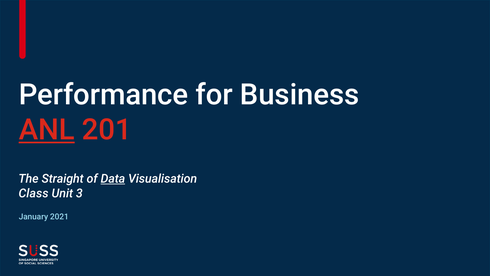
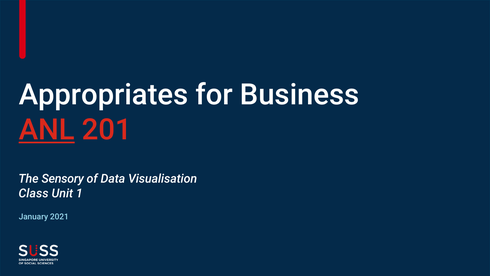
Performance: Performance -> Appropriates (103, 95)
Straight: Straight -> Sensory (63, 178)
Data underline: present -> none (113, 178)
3: 3 -> 1 (79, 193)
